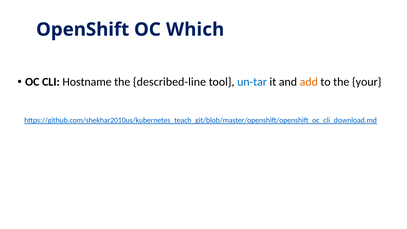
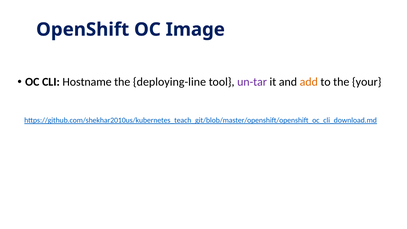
Which: Which -> Image (195, 30)
described-line: described-line -> deploying-line (169, 82)
un-tar colour: blue -> purple (252, 82)
